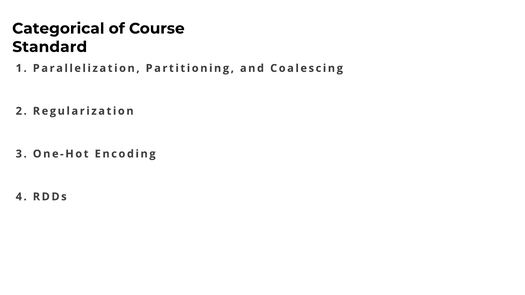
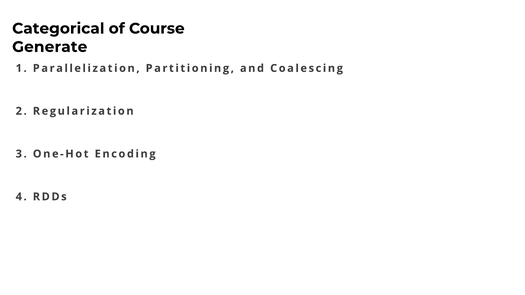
Standard: Standard -> Generate (50, 47)
